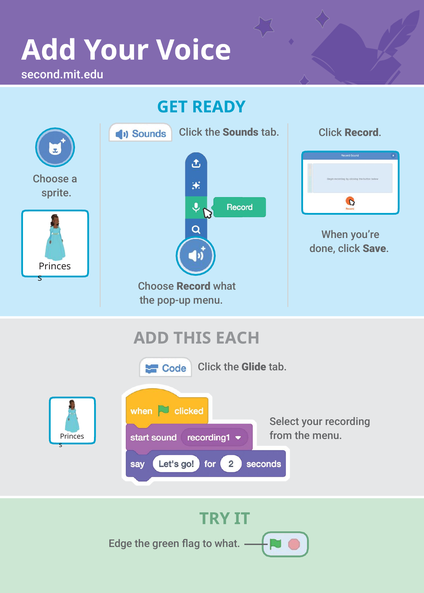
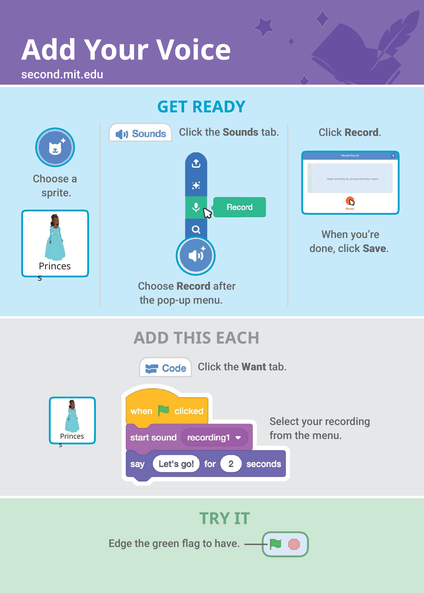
Record what: what -> after (224, 287)
Glide: Glide -> Want (254, 367)
to what: what -> have (227, 544)
